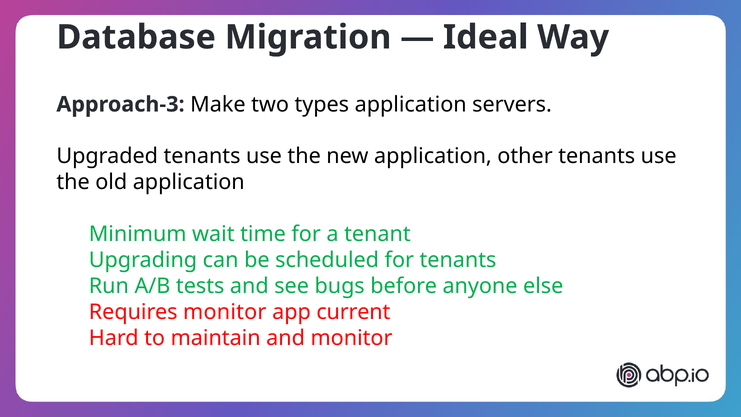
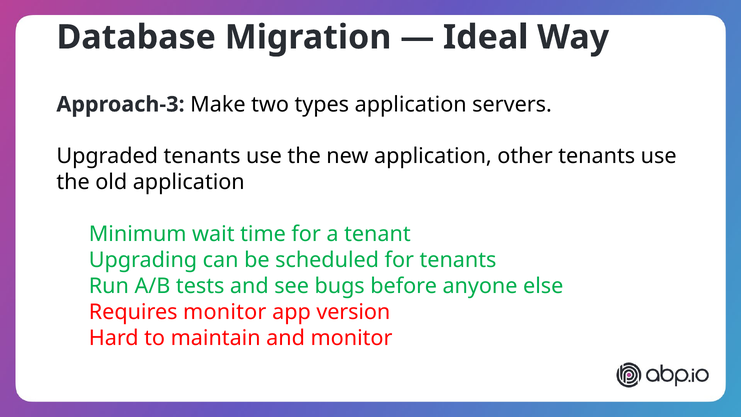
current: current -> version (353, 312)
